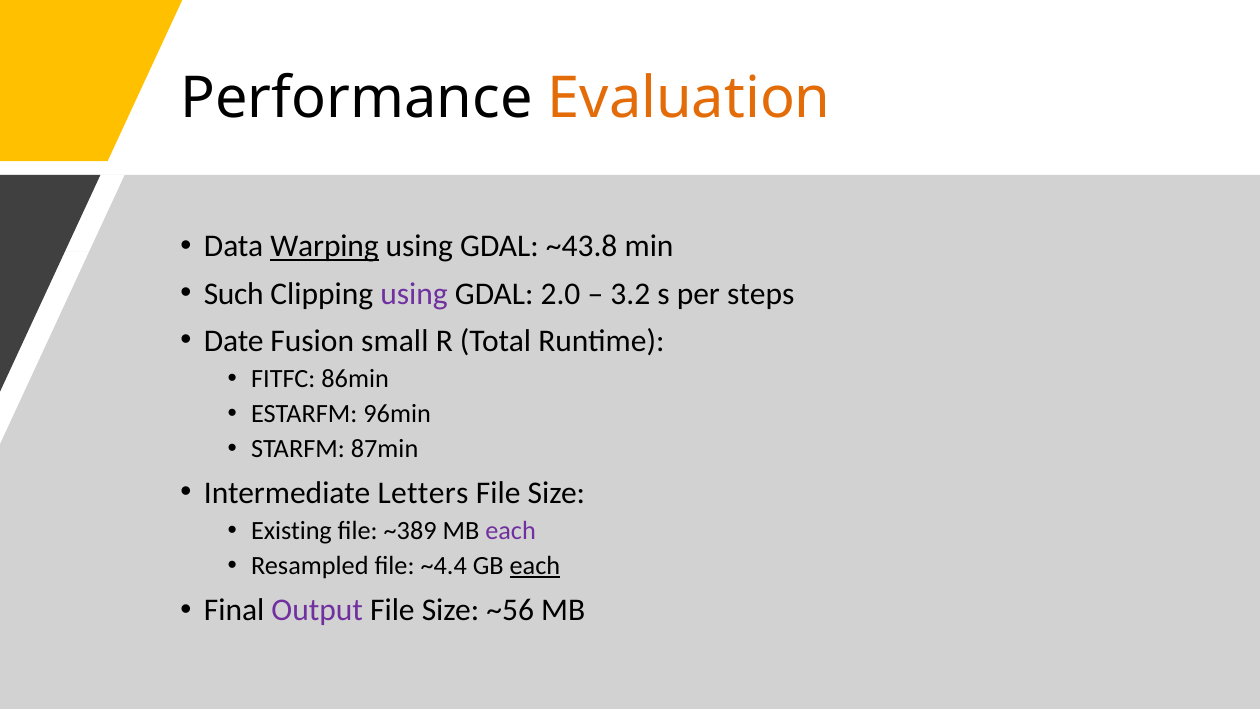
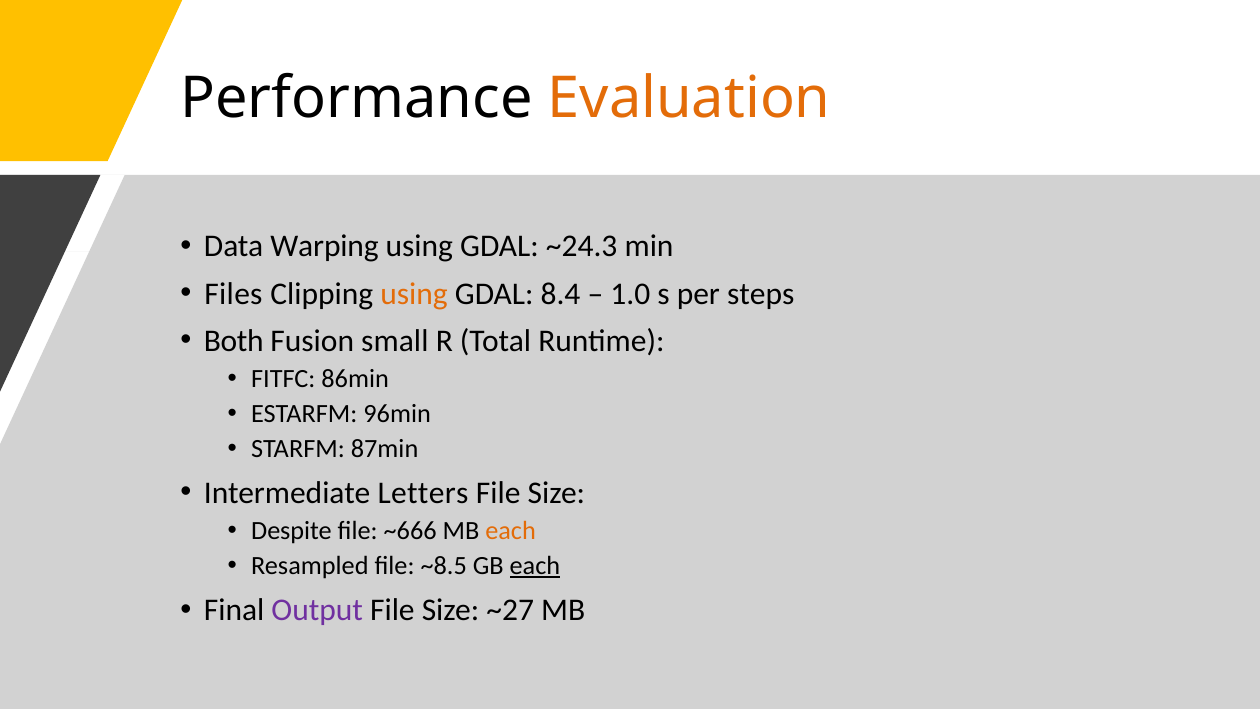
Warping underline: present -> none (325, 246)
~43.8: ~43.8 -> ~24.3 (582, 246)
Such: Such -> Files (233, 294)
using colour: purple -> orange (414, 294)
2.0: 2.0 -> 8.4 (561, 294)
3.2: 3.2 -> 1.0 (630, 294)
Date: Date -> Both (234, 341)
Existing: Existing -> Despite (292, 530)
~389: ~389 -> ~666 (410, 530)
each colour: purple -> orange (511, 530)
~4.4: ~4.4 -> ~8.5 (444, 565)
~56: ~56 -> ~27 (510, 610)
